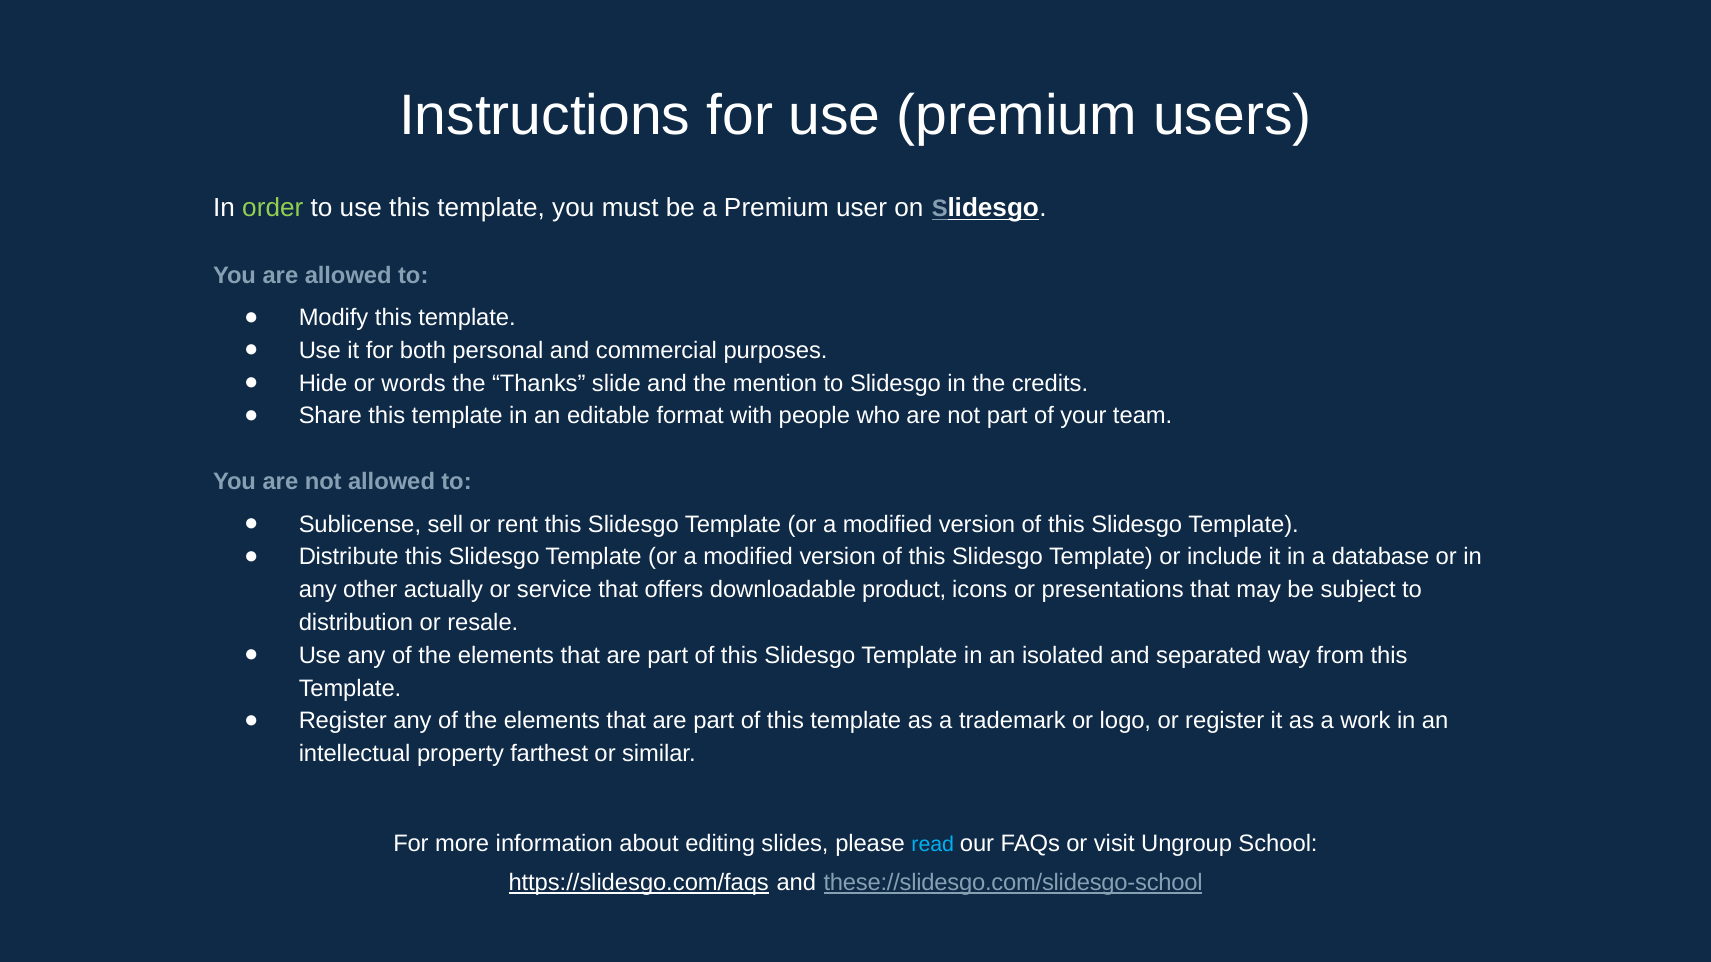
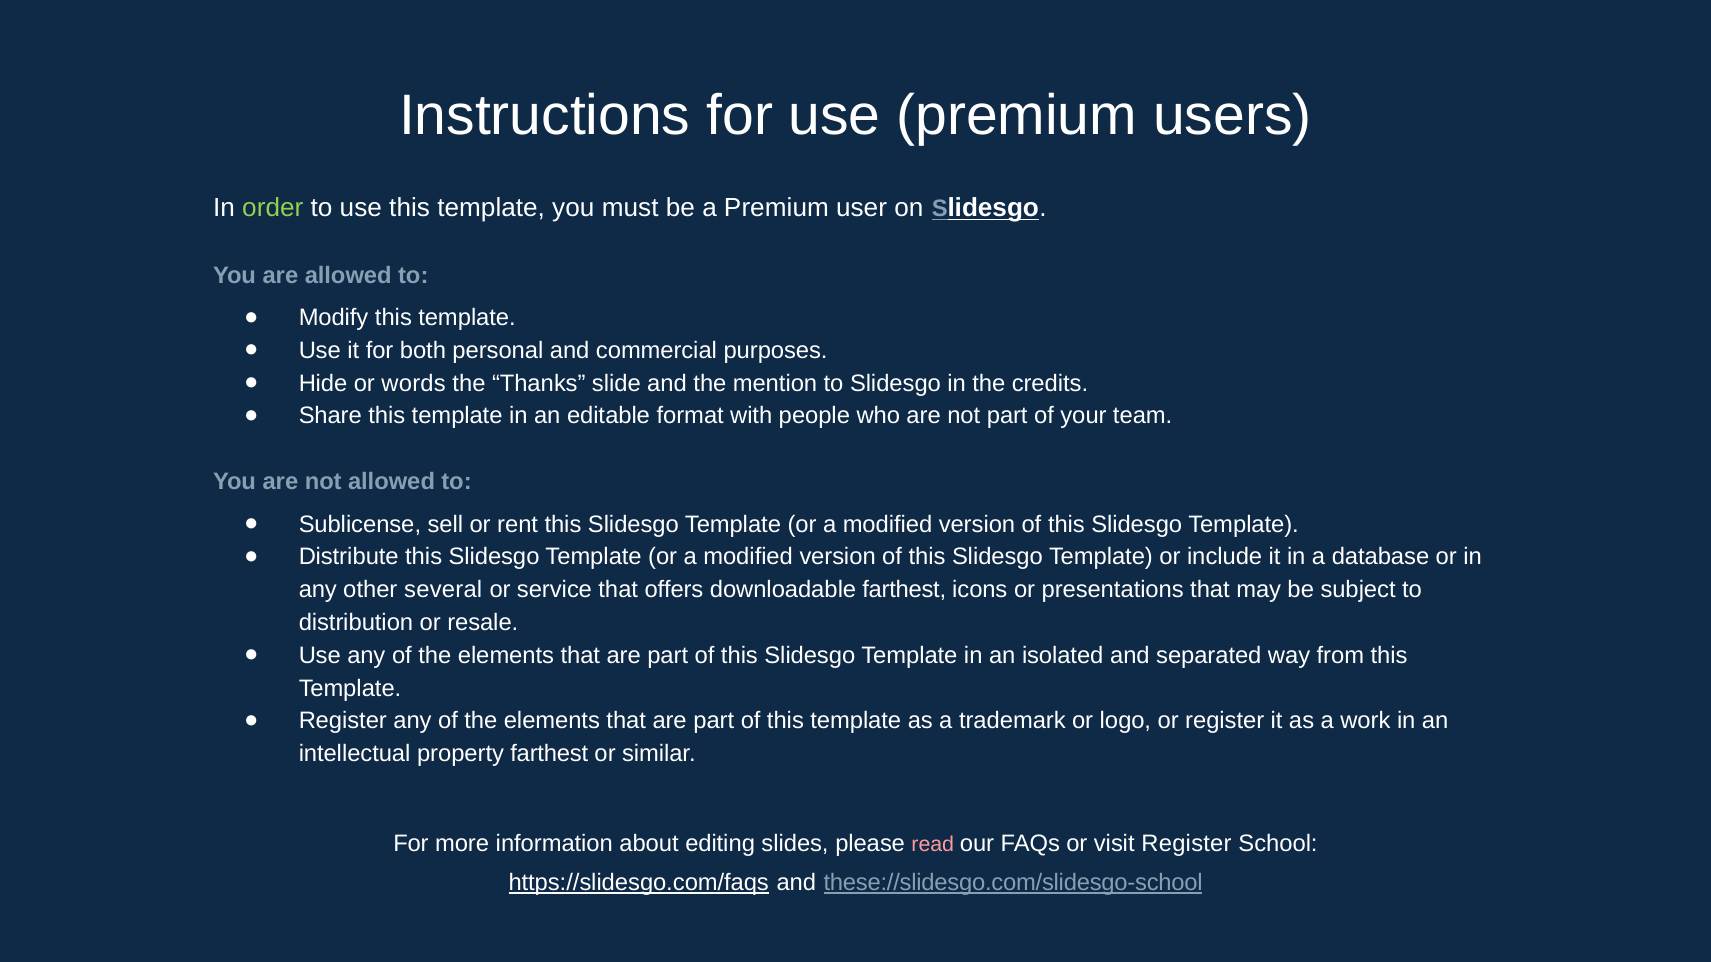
actually: actually -> several (443, 590)
downloadable product: product -> farthest (904, 590)
read colour: light blue -> pink (933, 845)
visit Ungroup: Ungroup -> Register (1187, 845)
